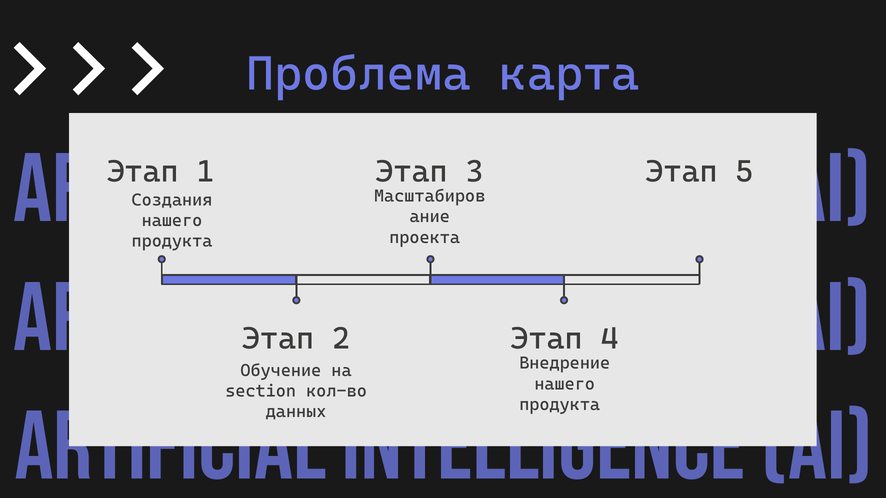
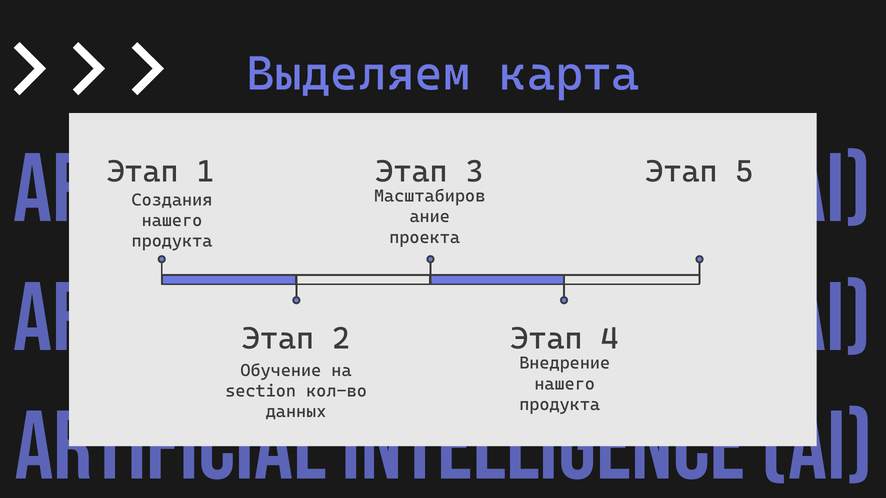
Проблема: Проблема -> Выделяем (359, 74)
